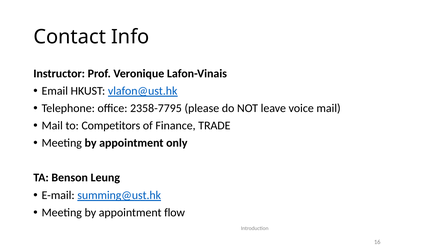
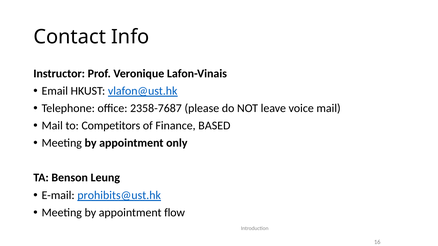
2358-7795: 2358-7795 -> 2358-7687 (156, 109)
TRADE: TRADE -> BASED (214, 126)
summing@ust.hk: summing@ust.hk -> prohibits@ust.hk (119, 196)
